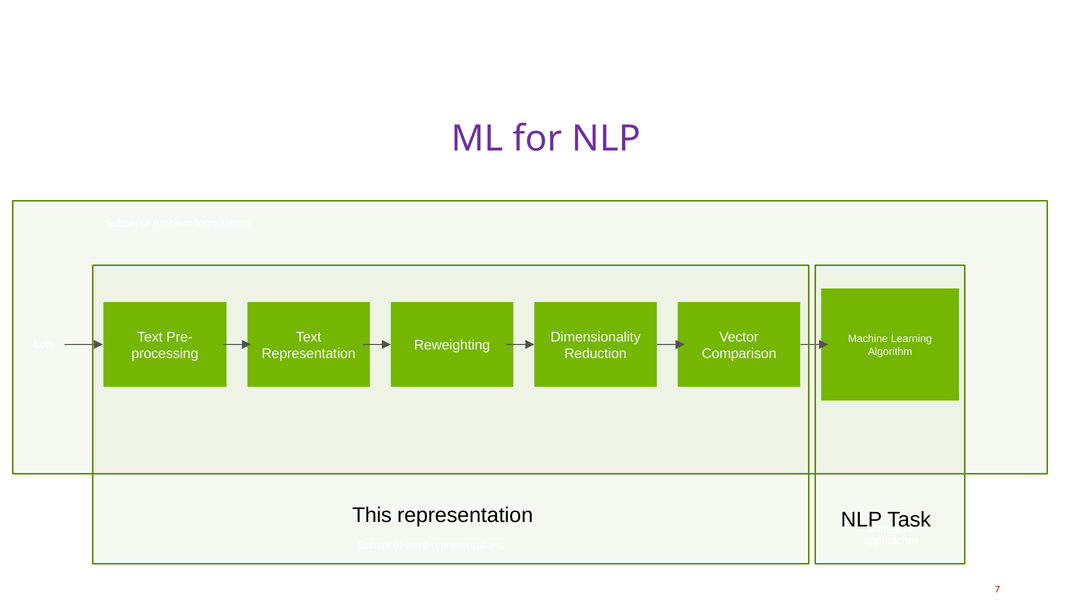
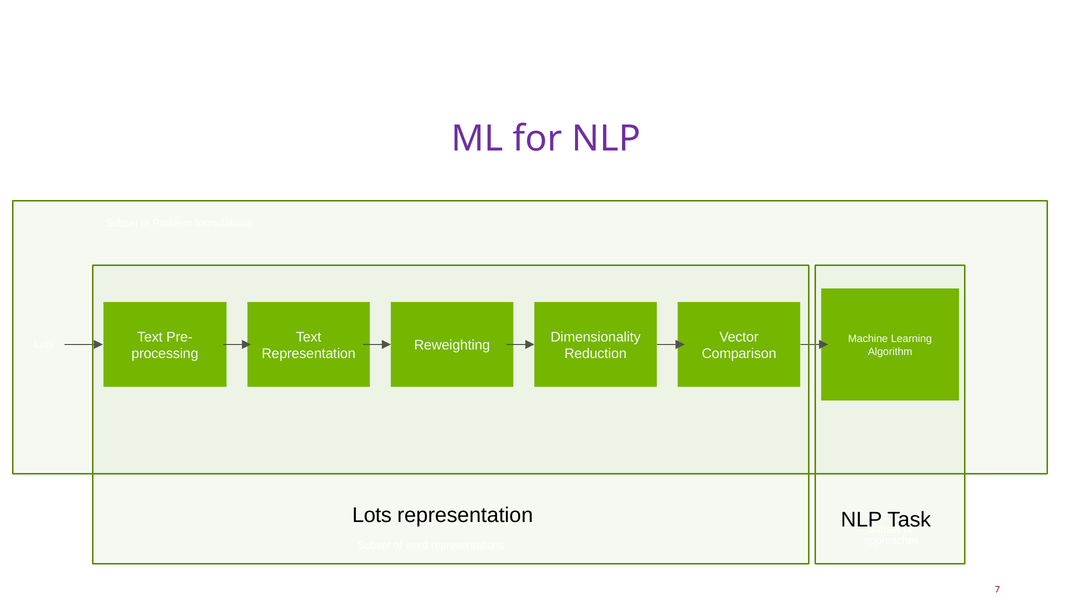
This: This -> Lots (372, 515)
